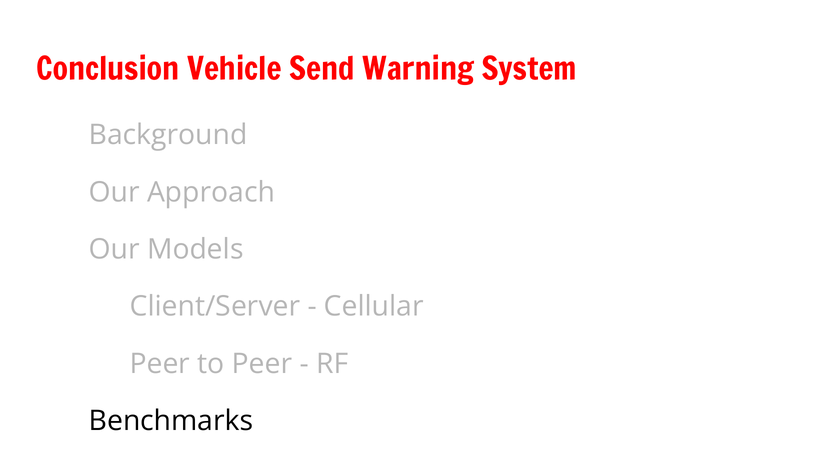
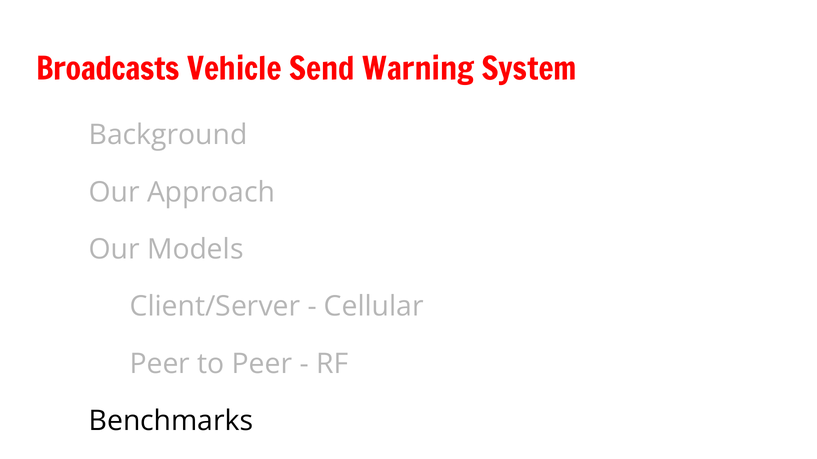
Conclusion: Conclusion -> Broadcasts (108, 69)
